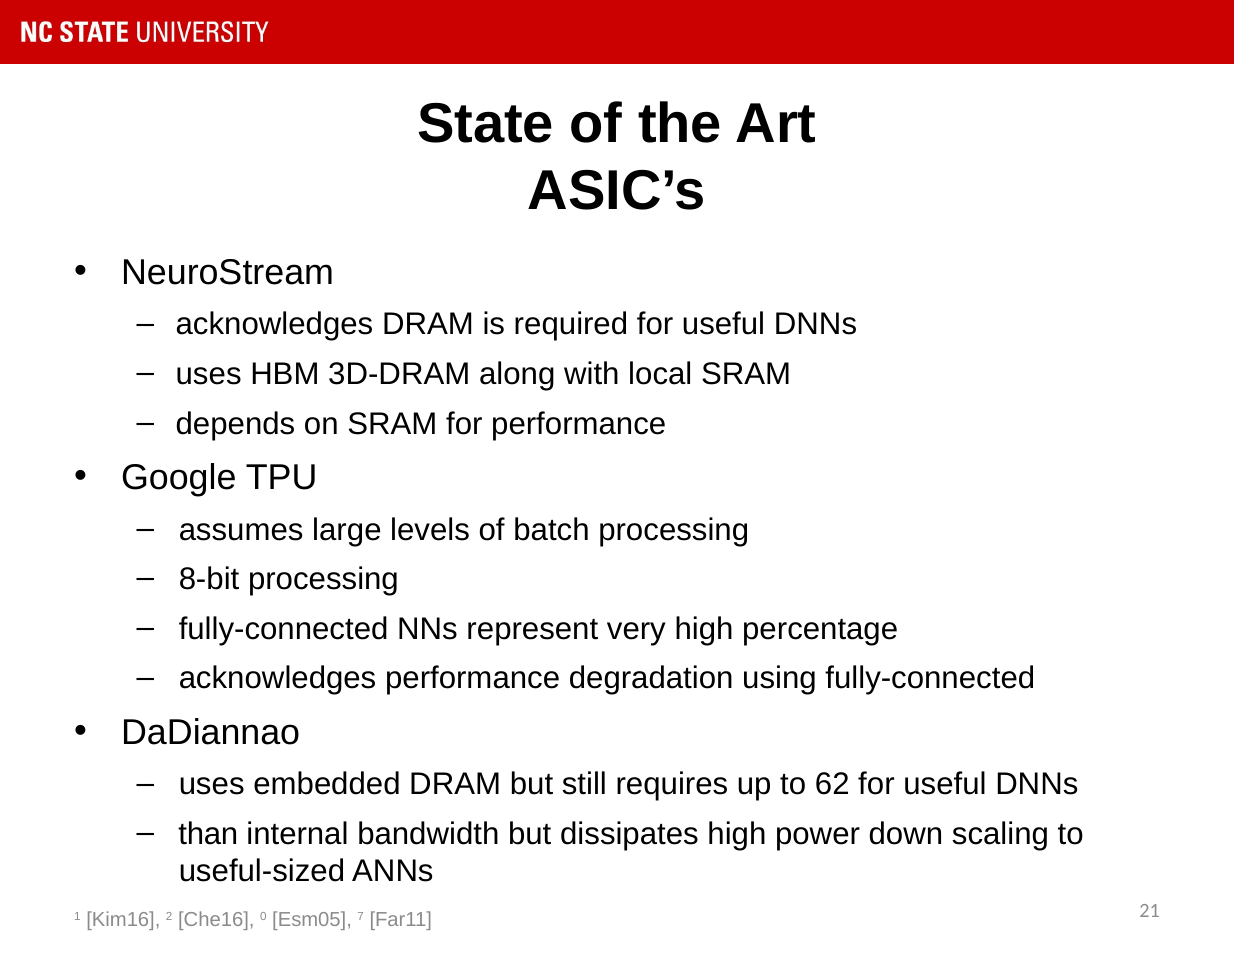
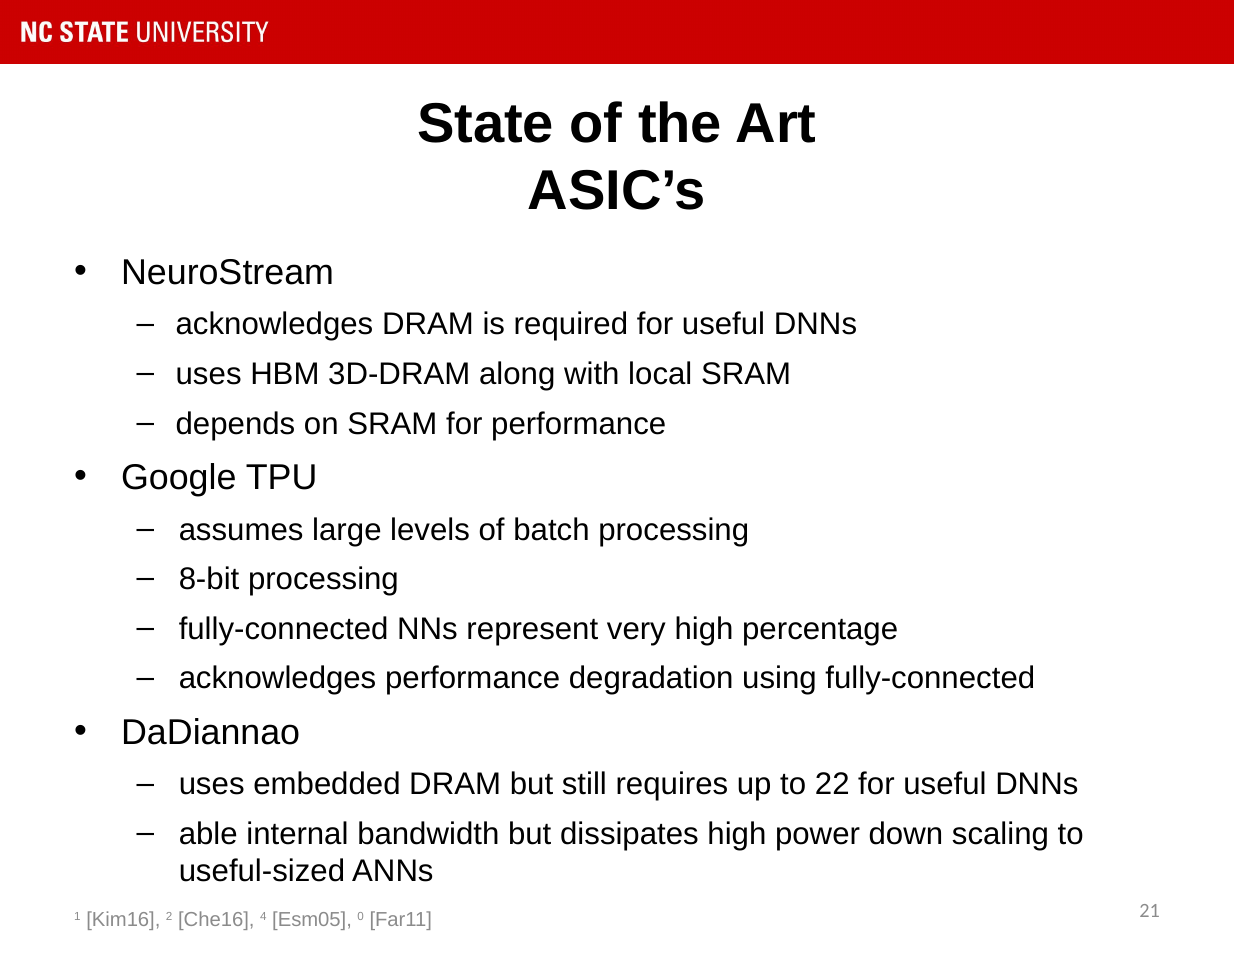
62: 62 -> 22 (832, 784)
than: than -> able (208, 834)
0: 0 -> 4 (263, 916)
7: 7 -> 0 (361, 916)
